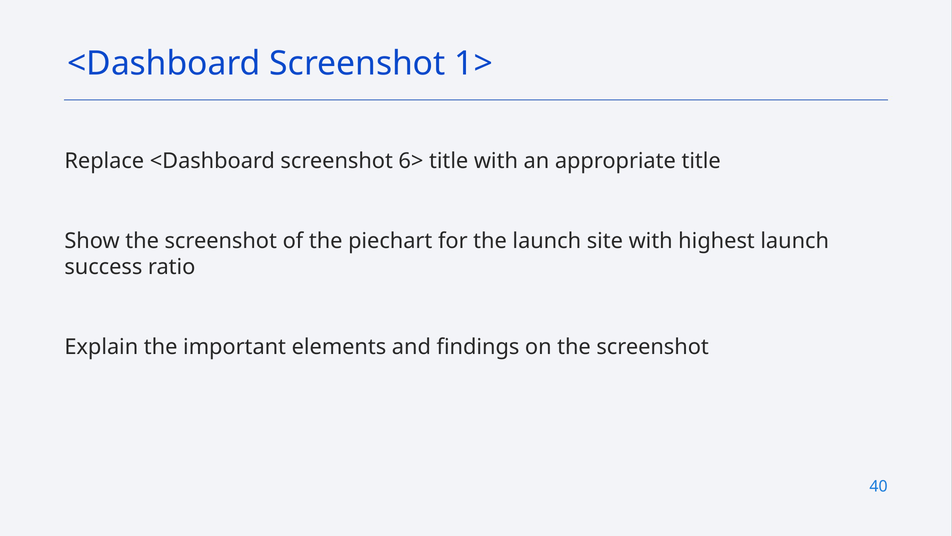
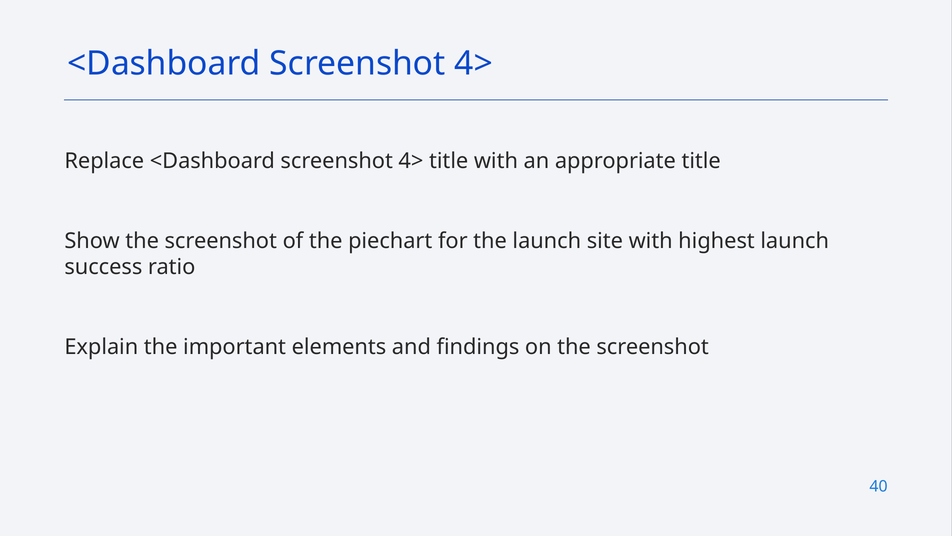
1>: 1> -> 4> (474, 64)
Replace <Dashboard screenshot 6>: 6> -> 4> (411, 161)
